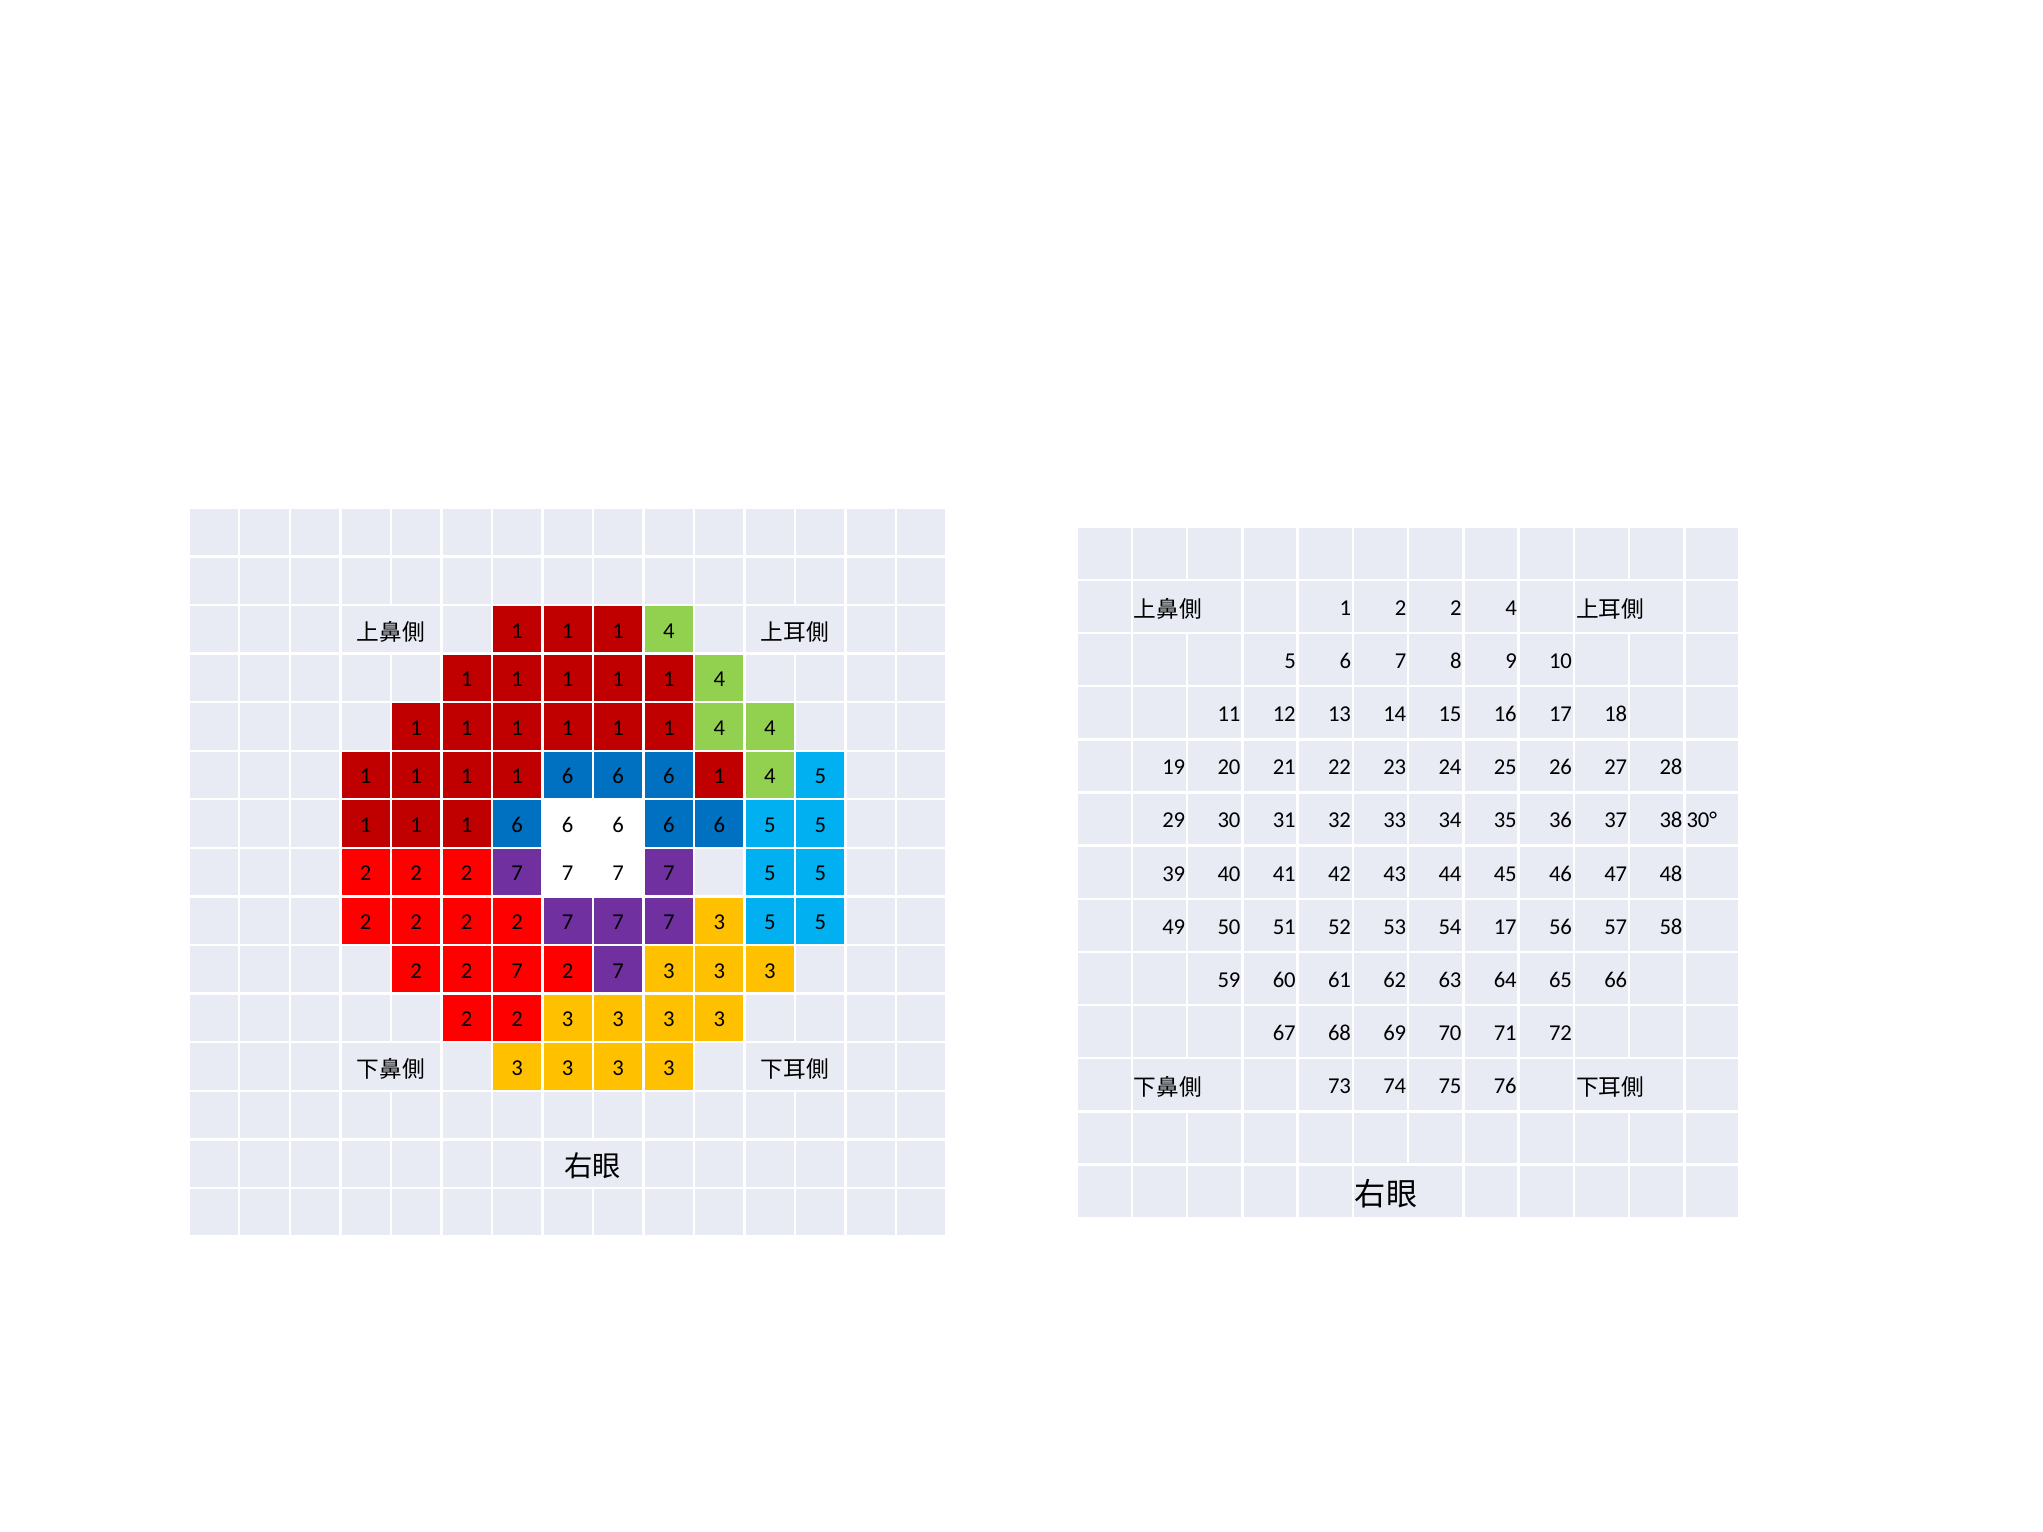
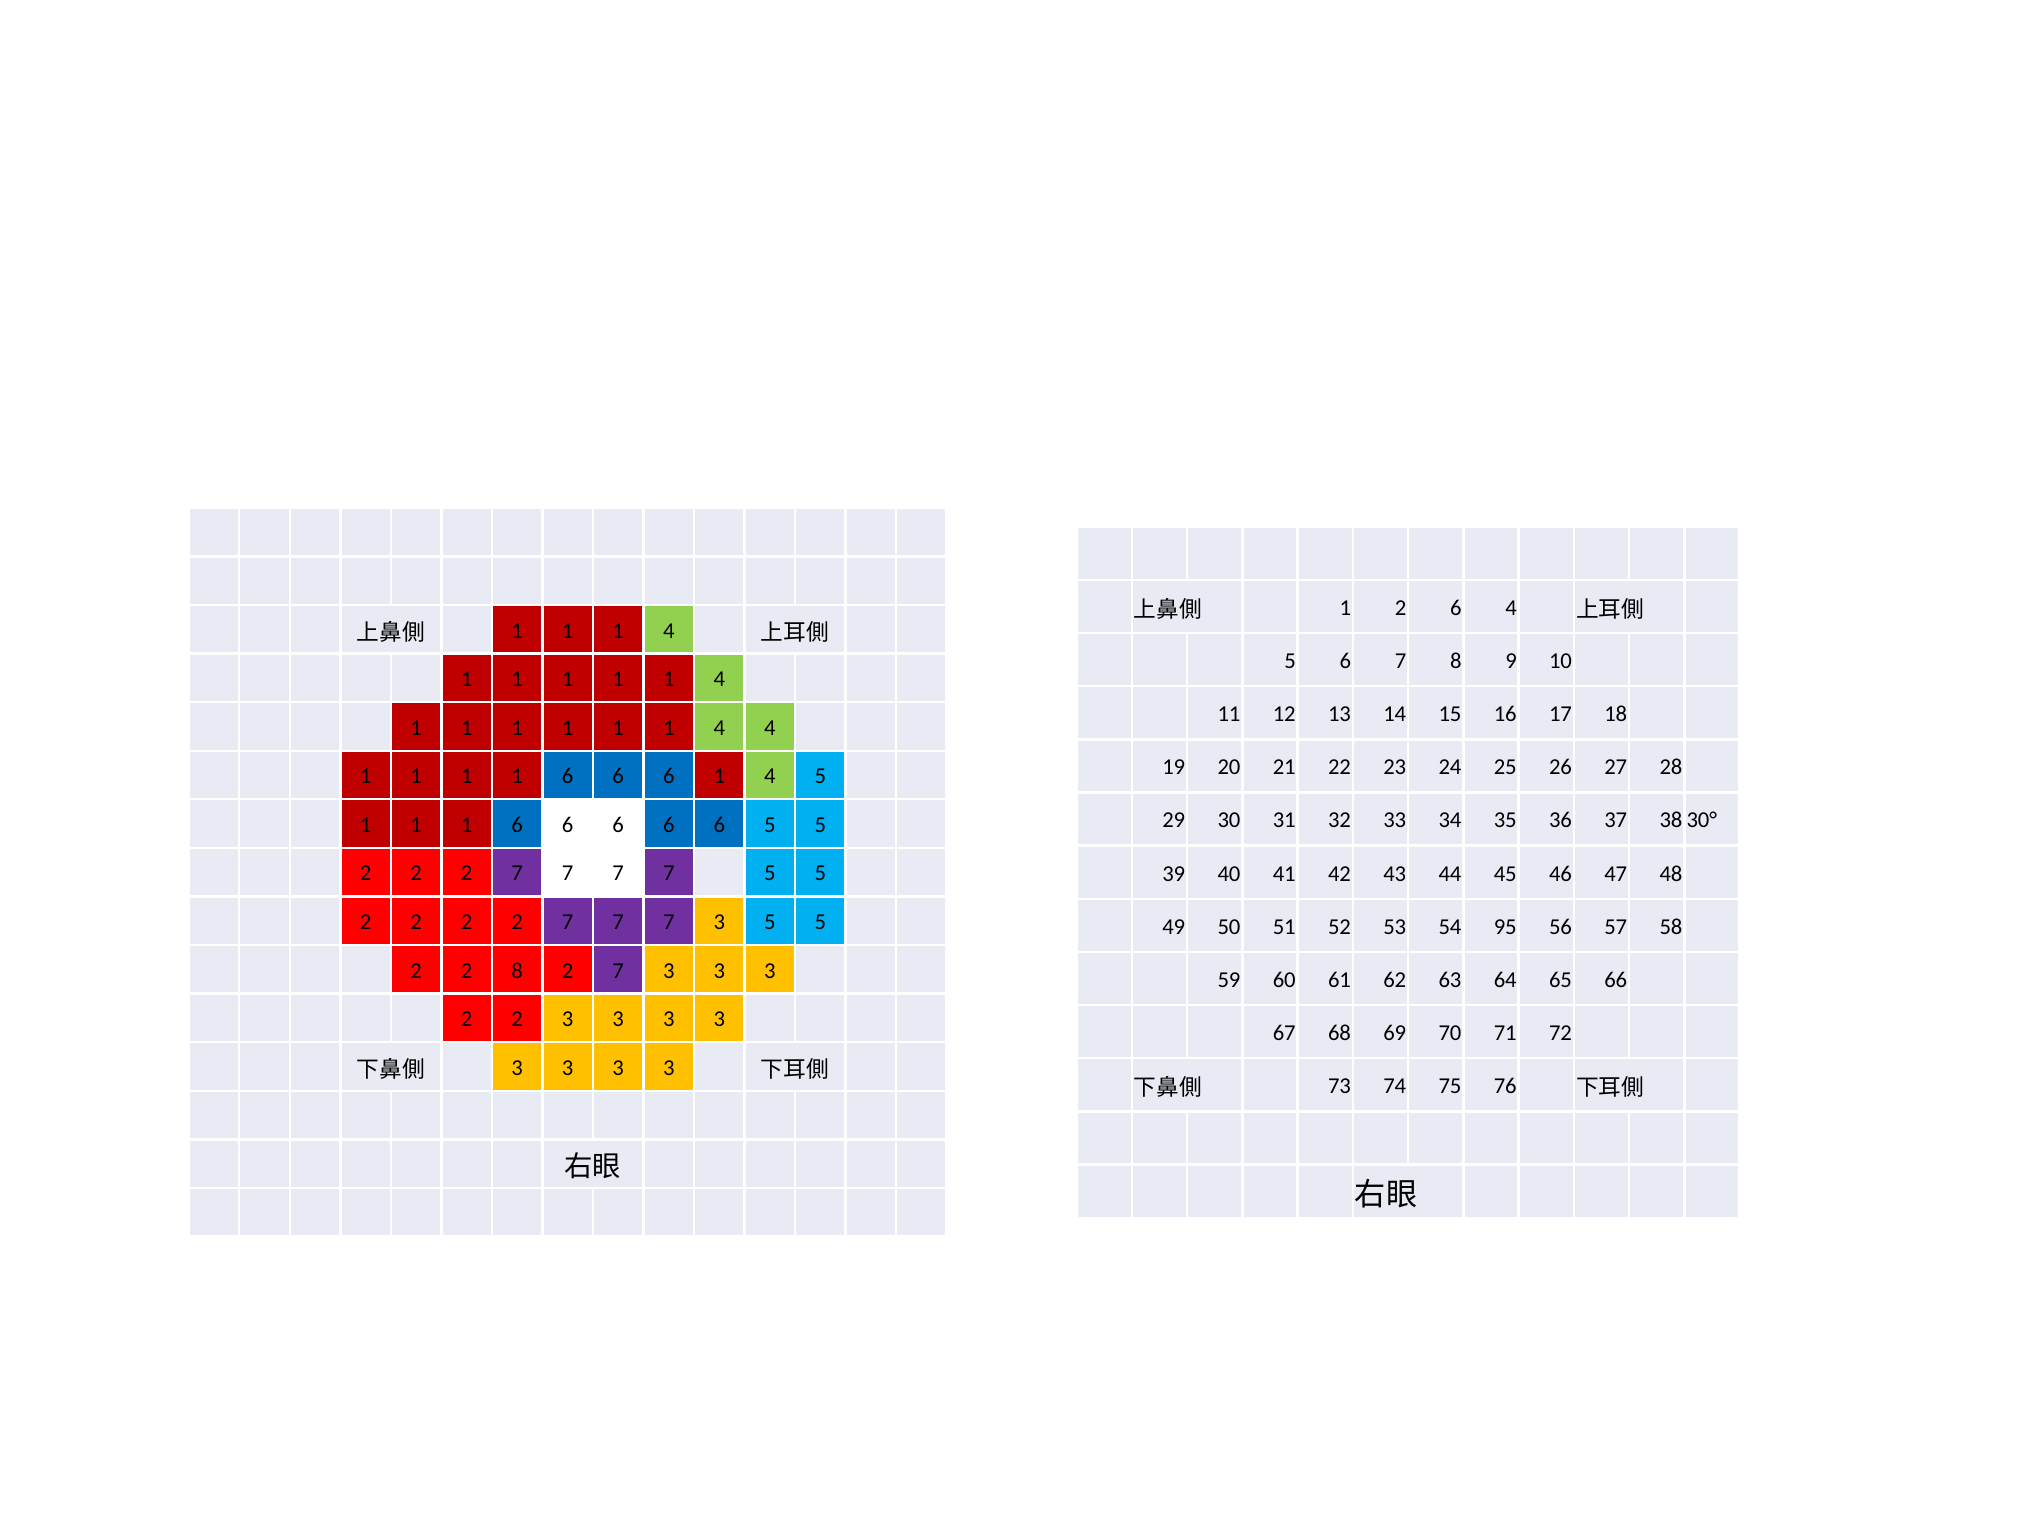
1 2 2: 2 -> 6 (1456, 608)
54 17: 17 -> 95 (1505, 927)
7: 7 -> 8 (517, 971)
